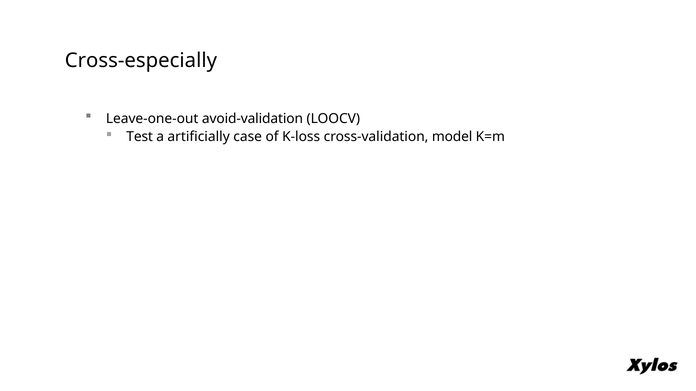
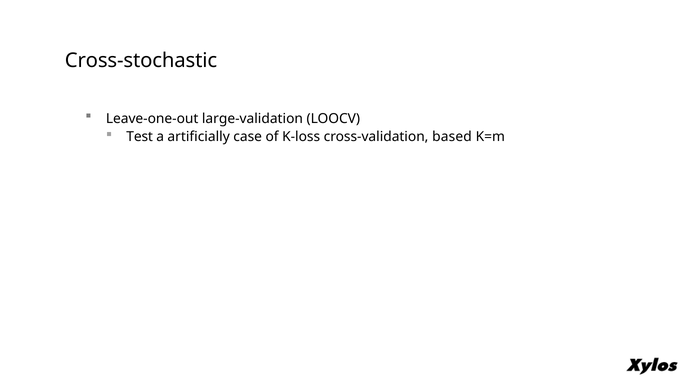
Cross-especially: Cross-especially -> Cross-stochastic (141, 61)
avoid-validation: avoid-validation -> large-validation (252, 119)
model: model -> based (452, 137)
